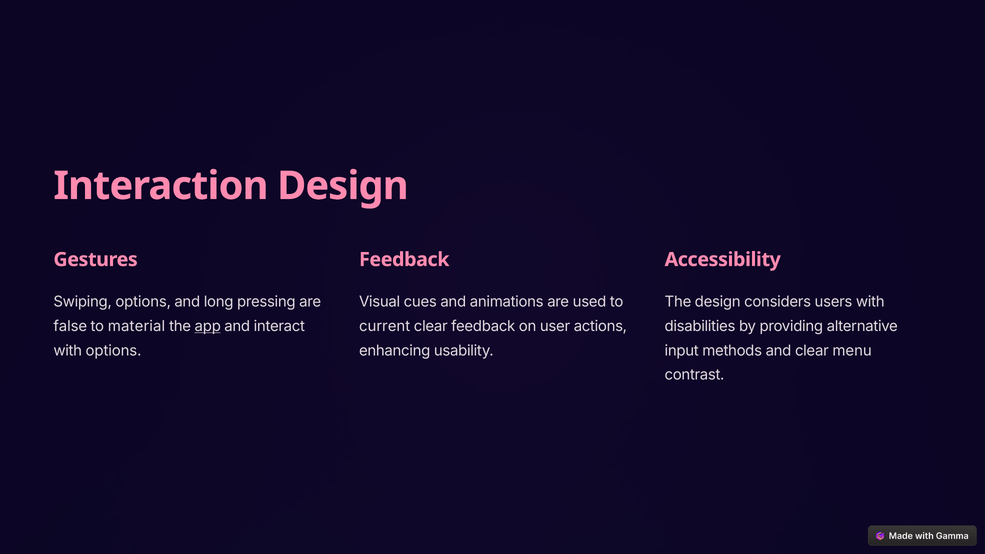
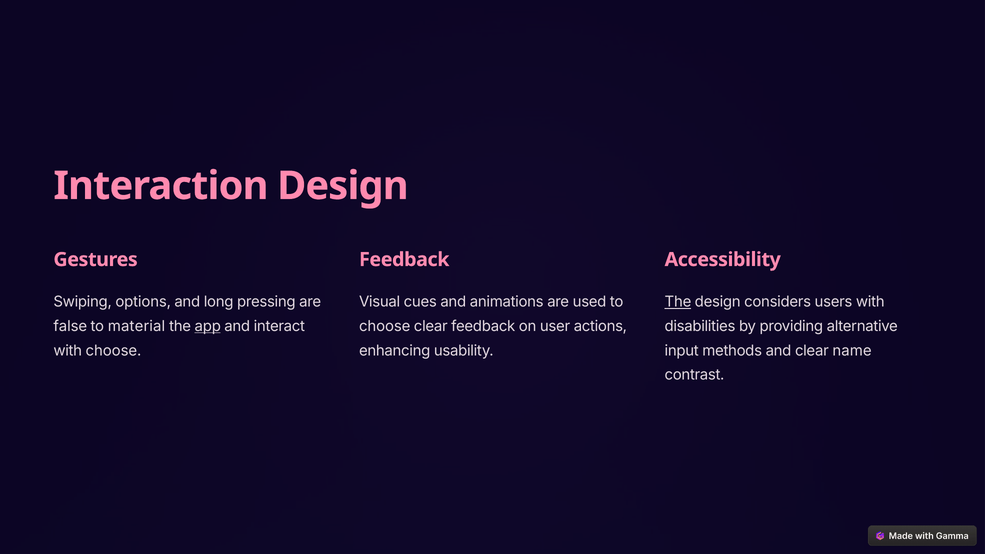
The underline: none -> present (678, 302)
current: current -> choose (385, 326)
with options: options -> choose (114, 351)
menu: menu -> name (852, 351)
